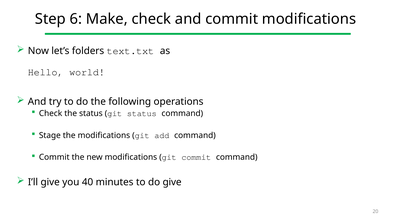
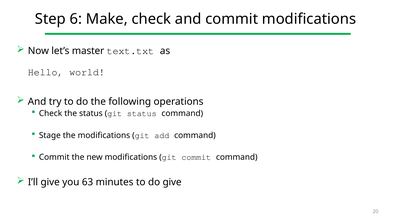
folders: folders -> master (88, 51)
40: 40 -> 63 (88, 182)
